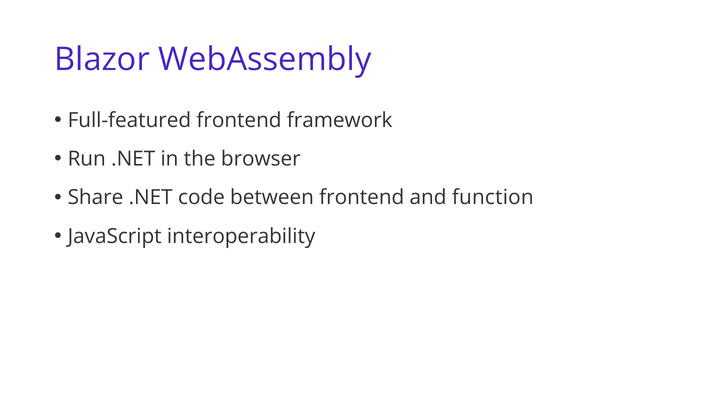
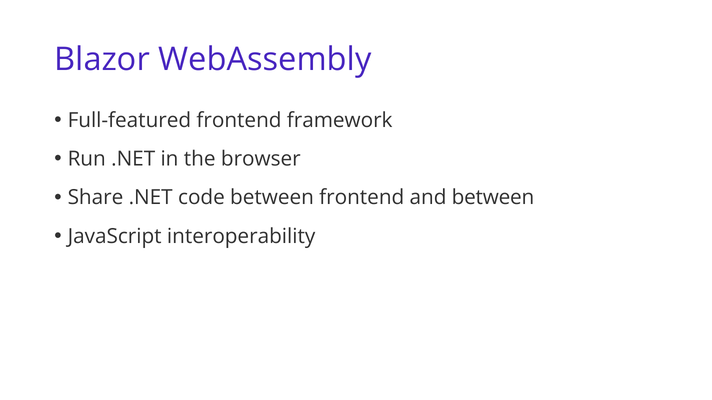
and function: function -> between (493, 198)
